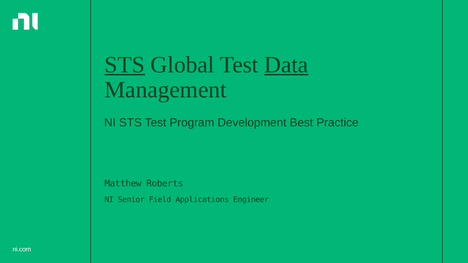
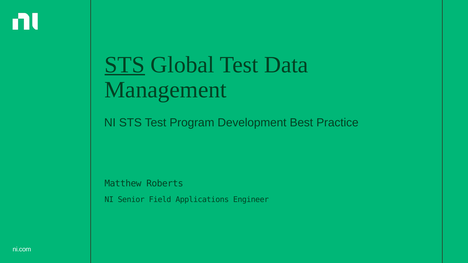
Data underline: present -> none (286, 65)
